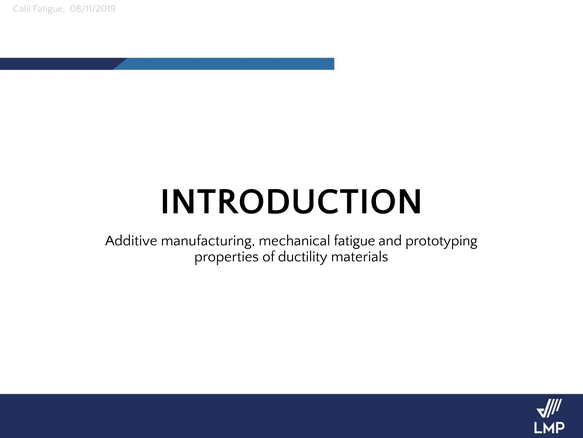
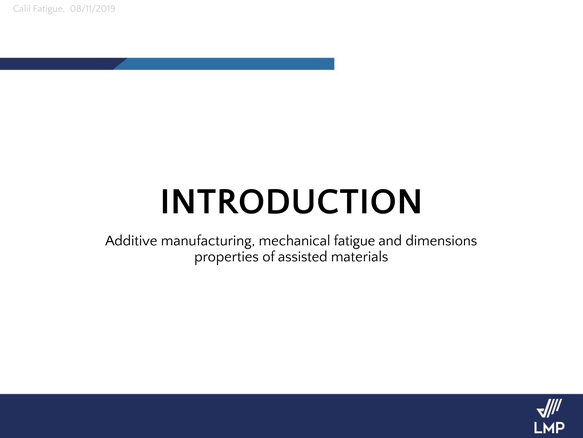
prototyping: prototyping -> dimensions (441, 240)
ductility: ductility -> assisted (303, 256)
